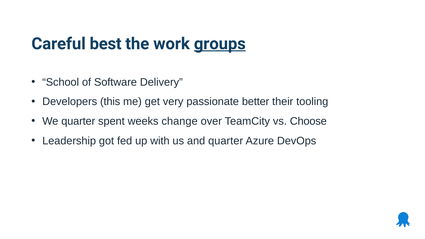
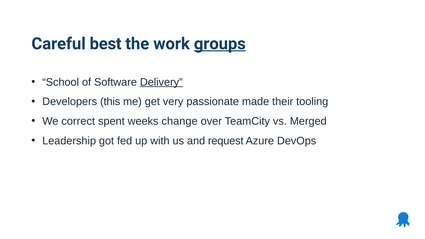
Delivery underline: none -> present (161, 82)
better: better -> made (256, 102)
We quarter: quarter -> correct (78, 121)
Choose: Choose -> Merged (308, 121)
and quarter: quarter -> request (226, 141)
